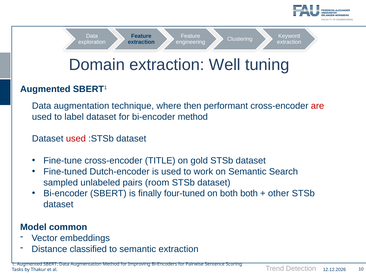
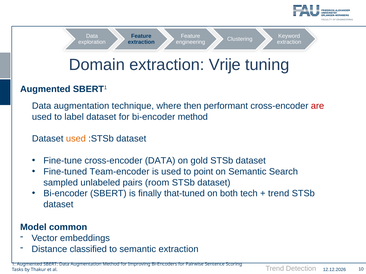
Well: Well -> Vrije (225, 65)
used colour: red -> orange (76, 139)
cross-encoder TITLE: TITLE -> DATA (160, 161)
Dutch-encoder: Dutch-encoder -> Team-encoder (120, 172)
work: work -> point (203, 172)
four-tuned: four-tuned -> that-tuned (184, 194)
both both: both -> tech (249, 194)
other: other -> trend (279, 194)
